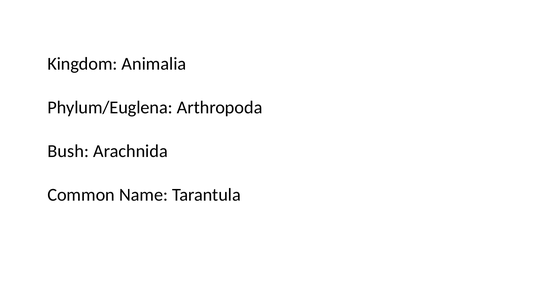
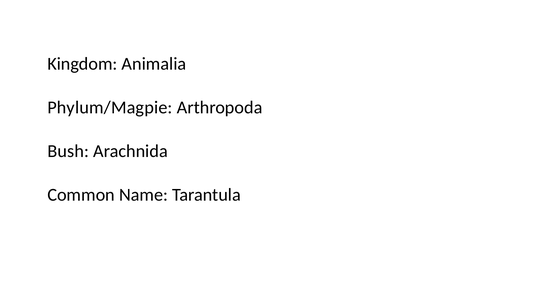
Phylum/Euglena: Phylum/Euglena -> Phylum/Magpie (110, 108)
